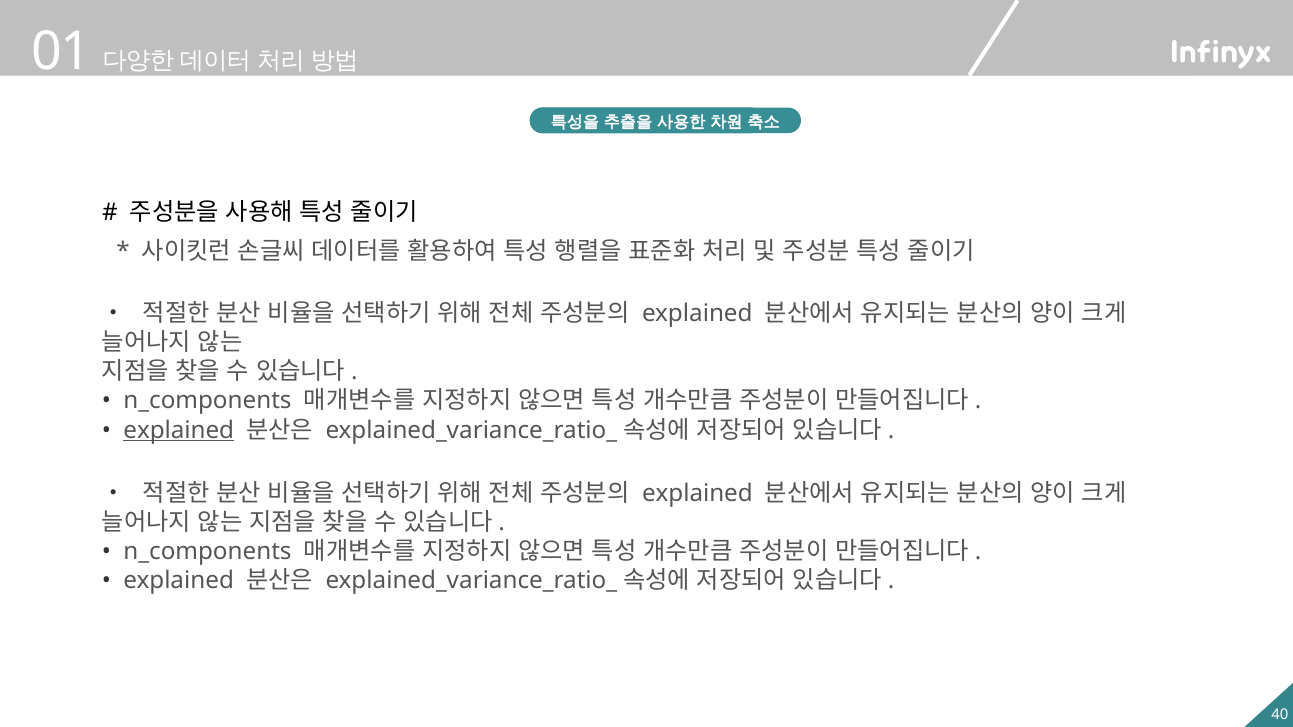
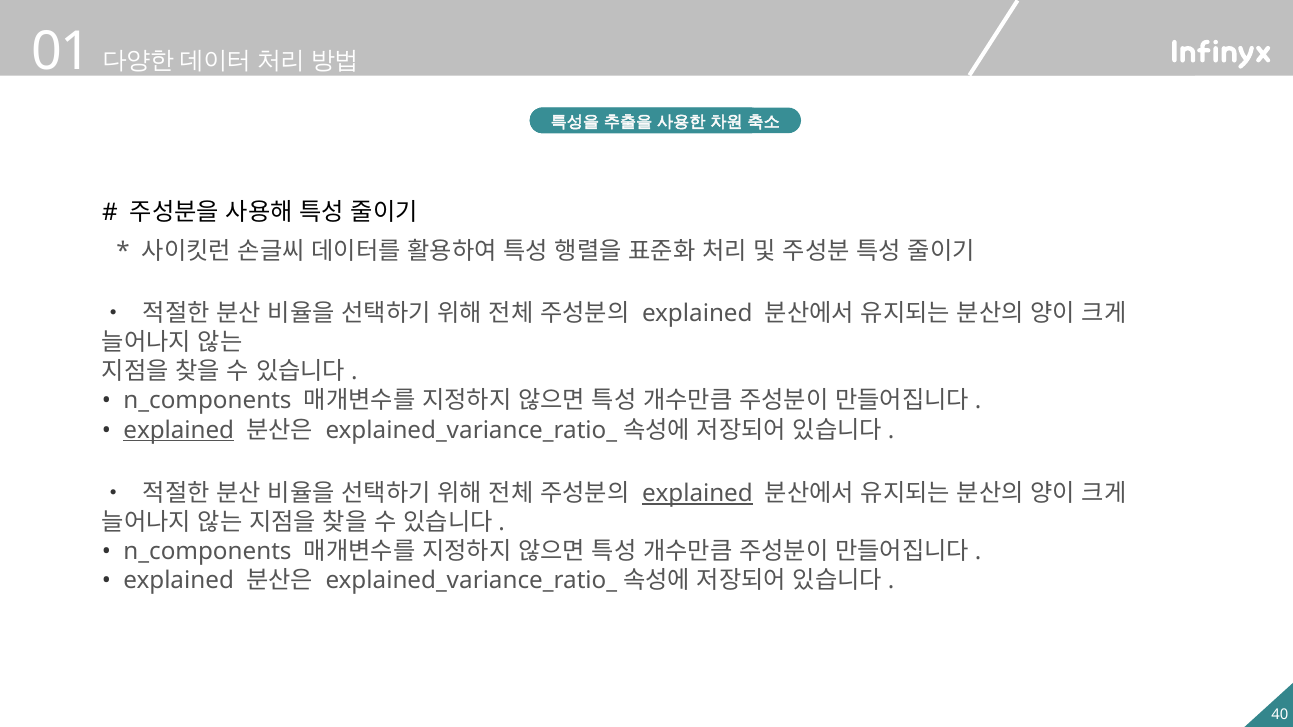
explained underline: none -> present (697, 494)
